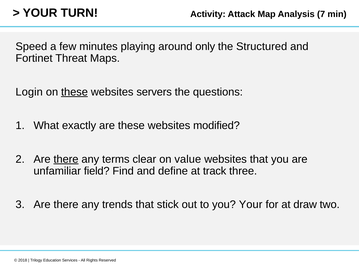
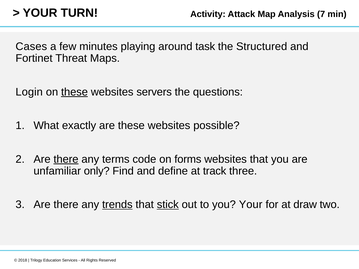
Speed: Speed -> Cases (31, 47)
only: only -> task (205, 47)
modified: modified -> possible (216, 126)
clear: clear -> code (144, 159)
value: value -> forms (188, 159)
field: field -> only (97, 171)
trends underline: none -> present (117, 205)
stick underline: none -> present (168, 205)
